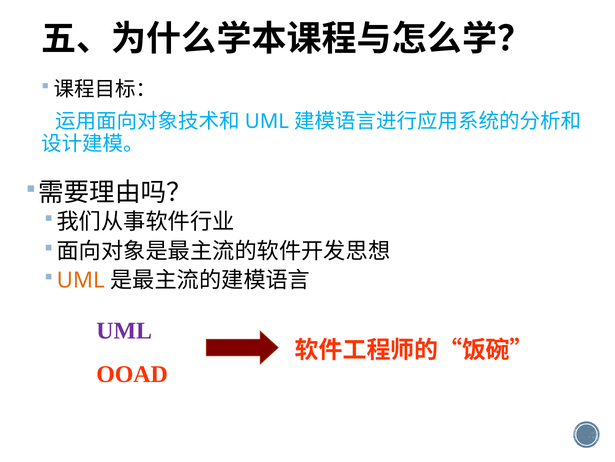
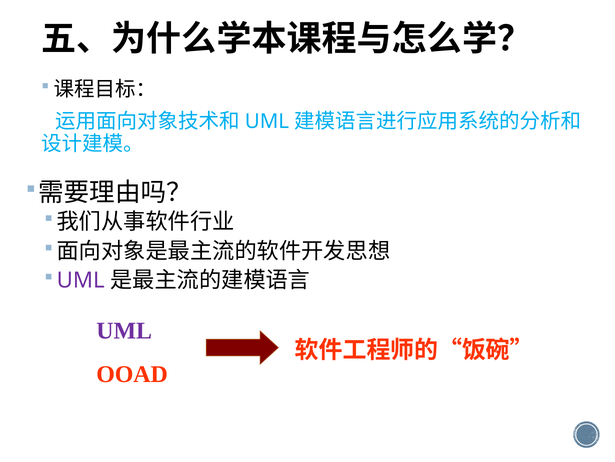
UML colour: orange -> purple (81, 280)
